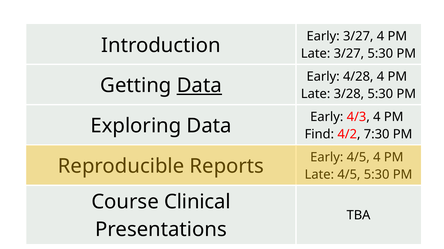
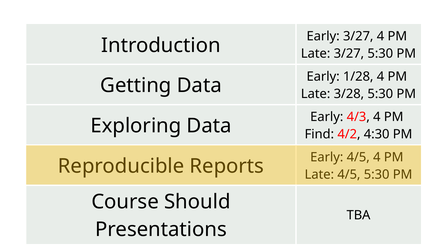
4/28: 4/28 -> 1/28 (358, 77)
Data underline: present -> none (199, 86)
7:30: 7:30 -> 4:30 (377, 135)
Clinical: Clinical -> Should (197, 203)
